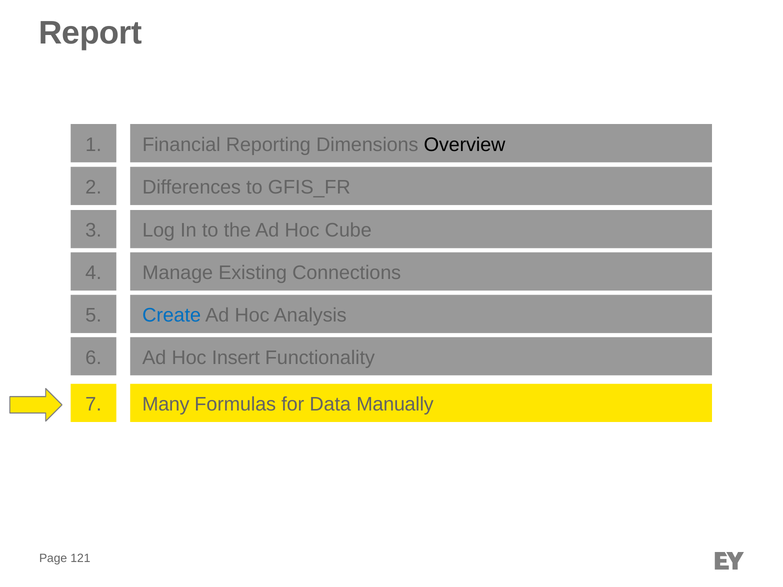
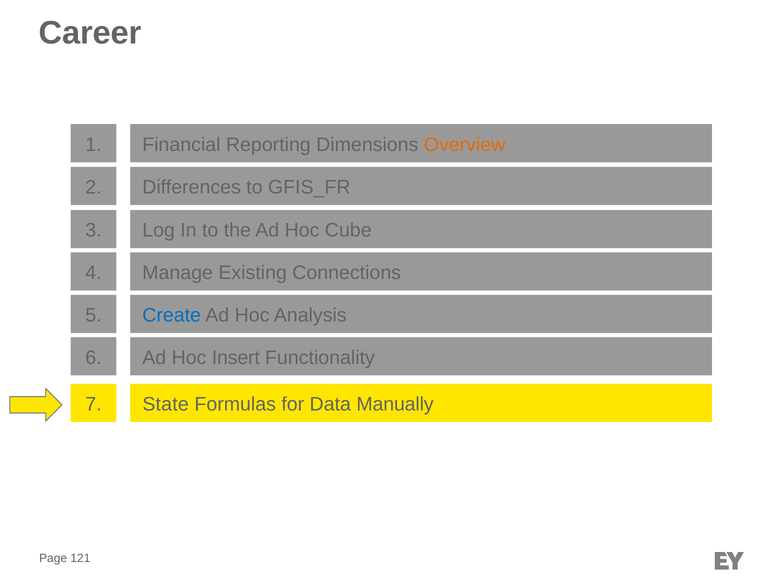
Report: Report -> Career (90, 33)
Overview colour: black -> orange (465, 145)
Many: Many -> State (166, 404)
